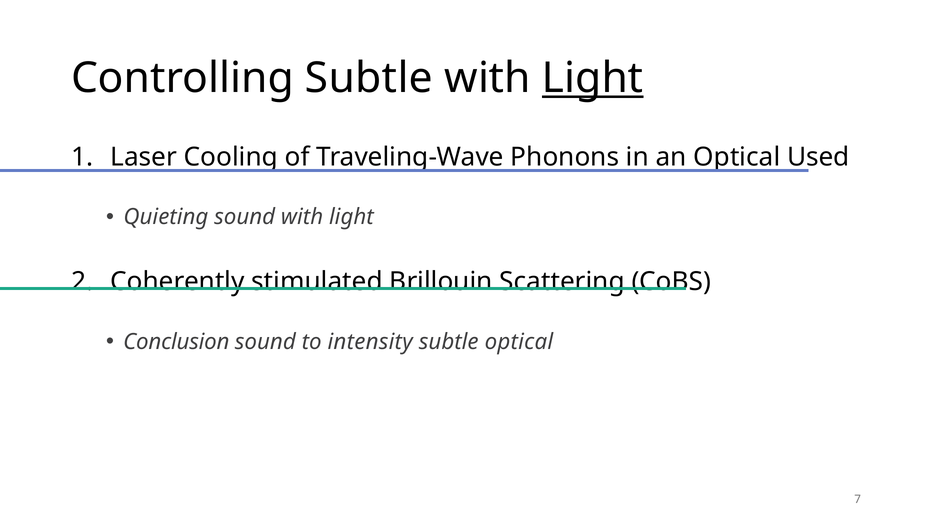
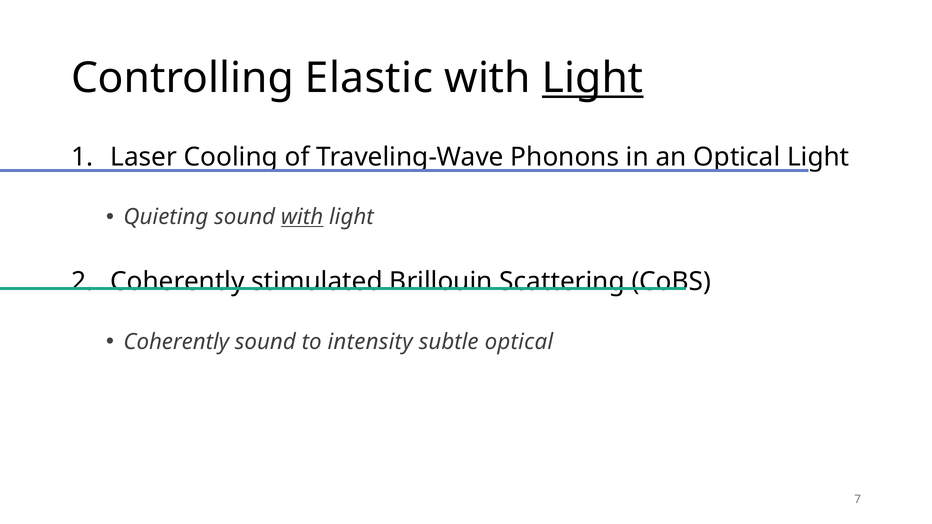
Controlling Subtle: Subtle -> Elastic (369, 78)
Used: Used -> Light (818, 157)
with underline: none -> present (302, 217)
Conclusion: Conclusion -> Coherently (176, 342)
